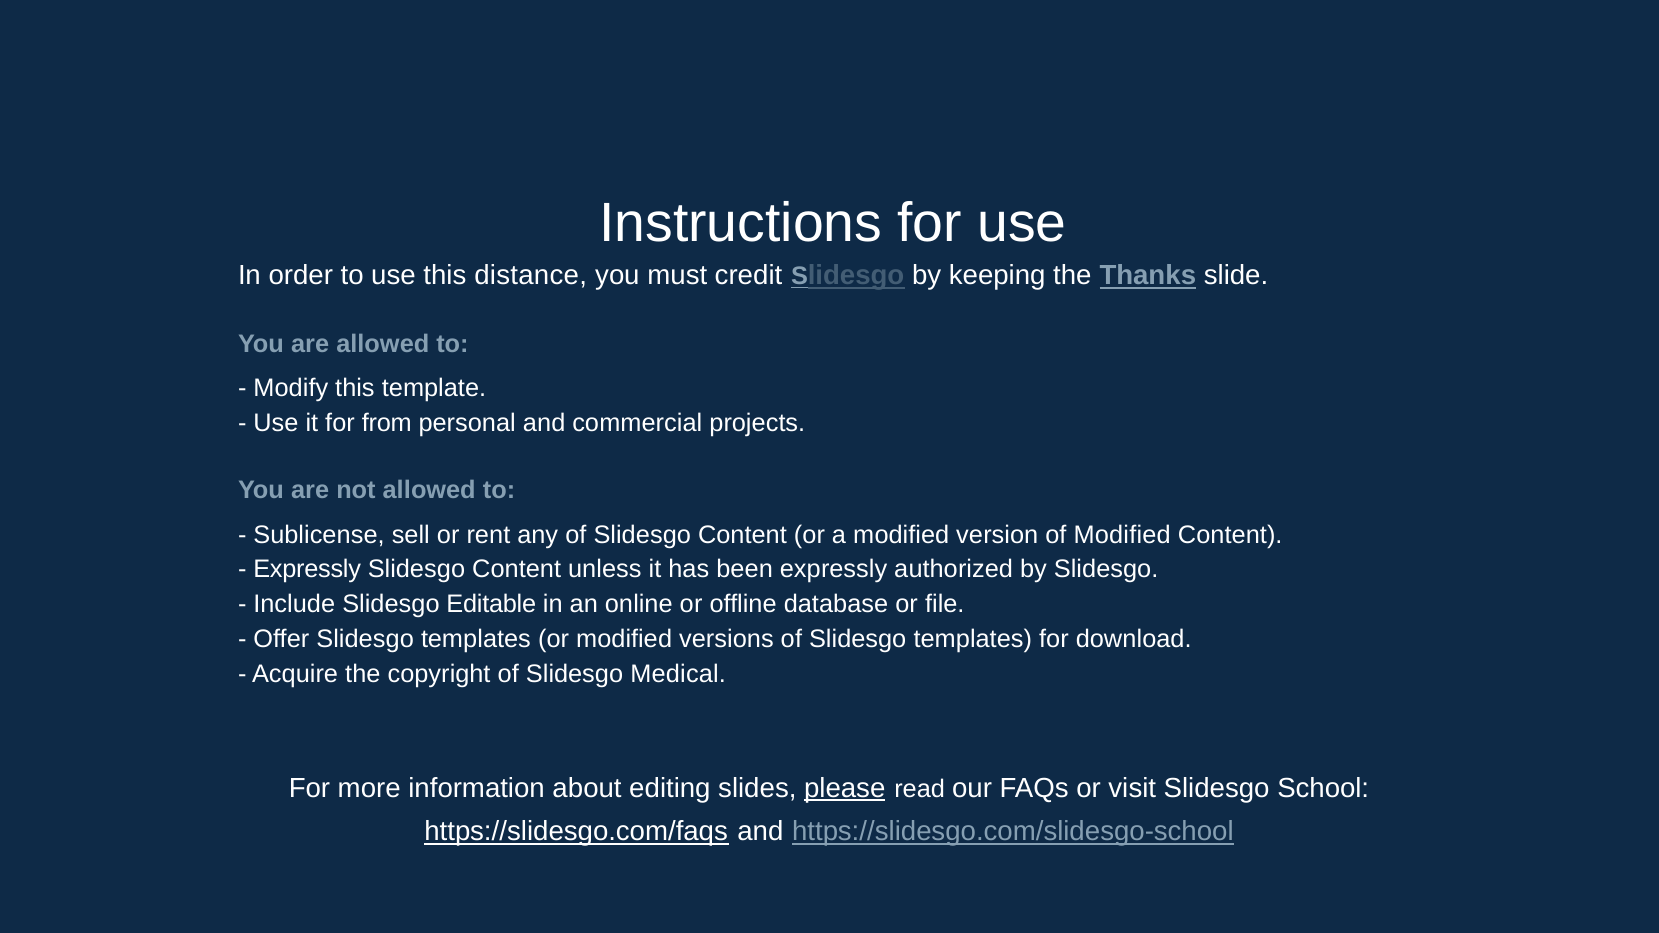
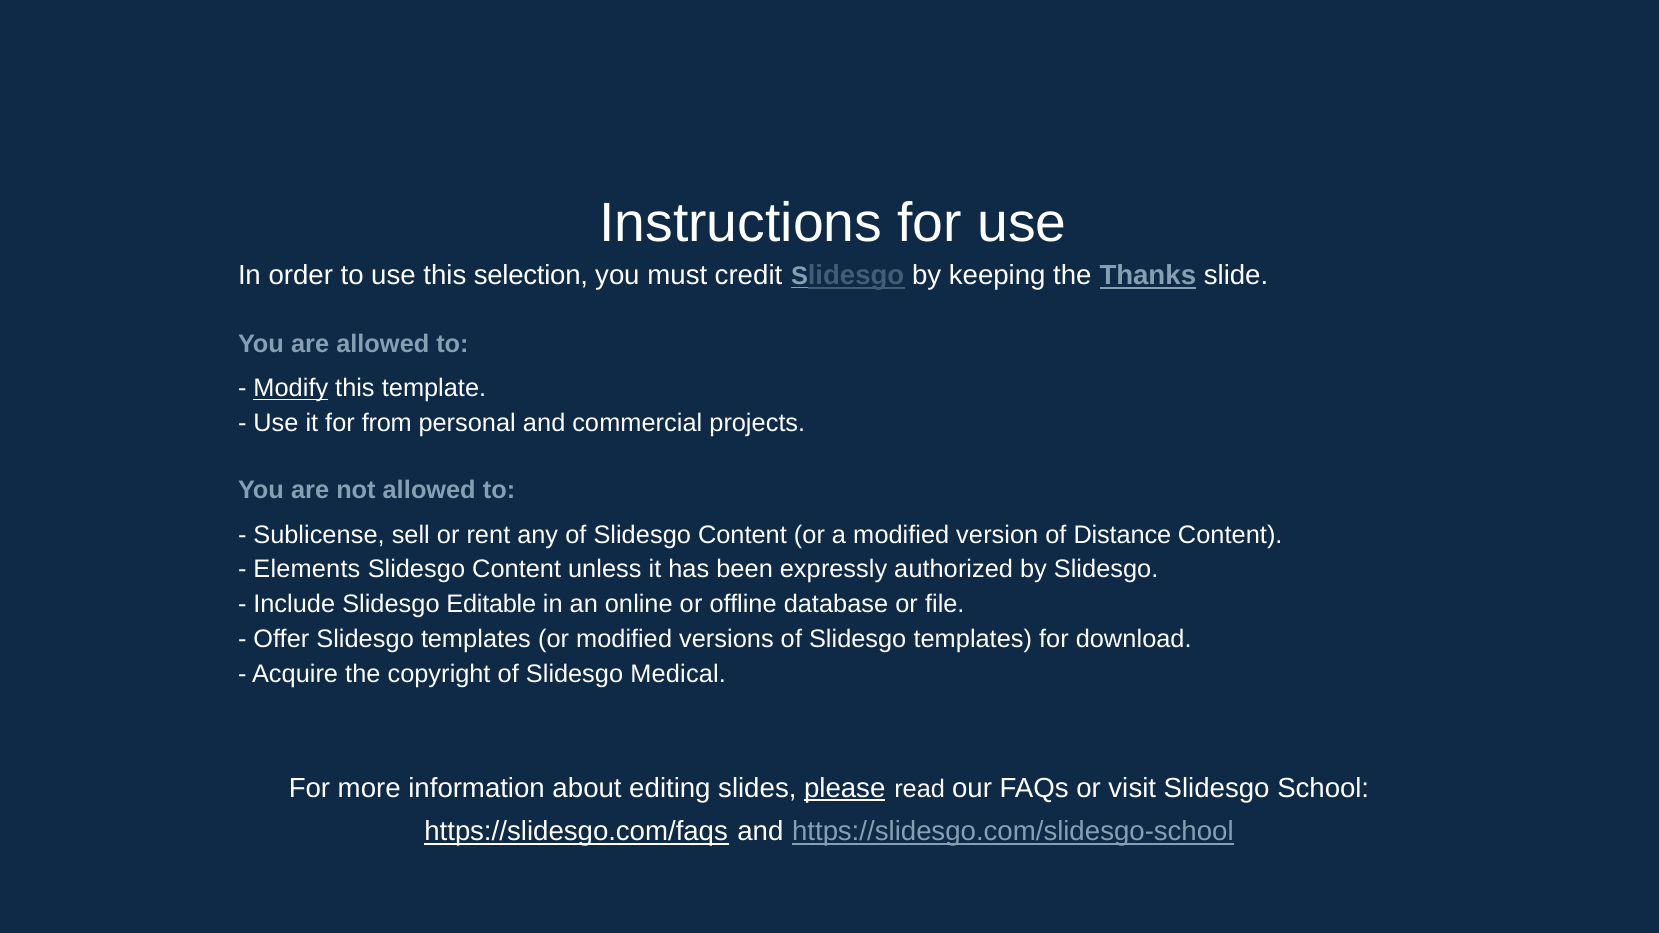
distance: distance -> selection (531, 276)
Modify underline: none -> present (291, 388)
of Modified: Modified -> Distance (1122, 535)
Expressly: Expressly -> Elements (307, 570)
